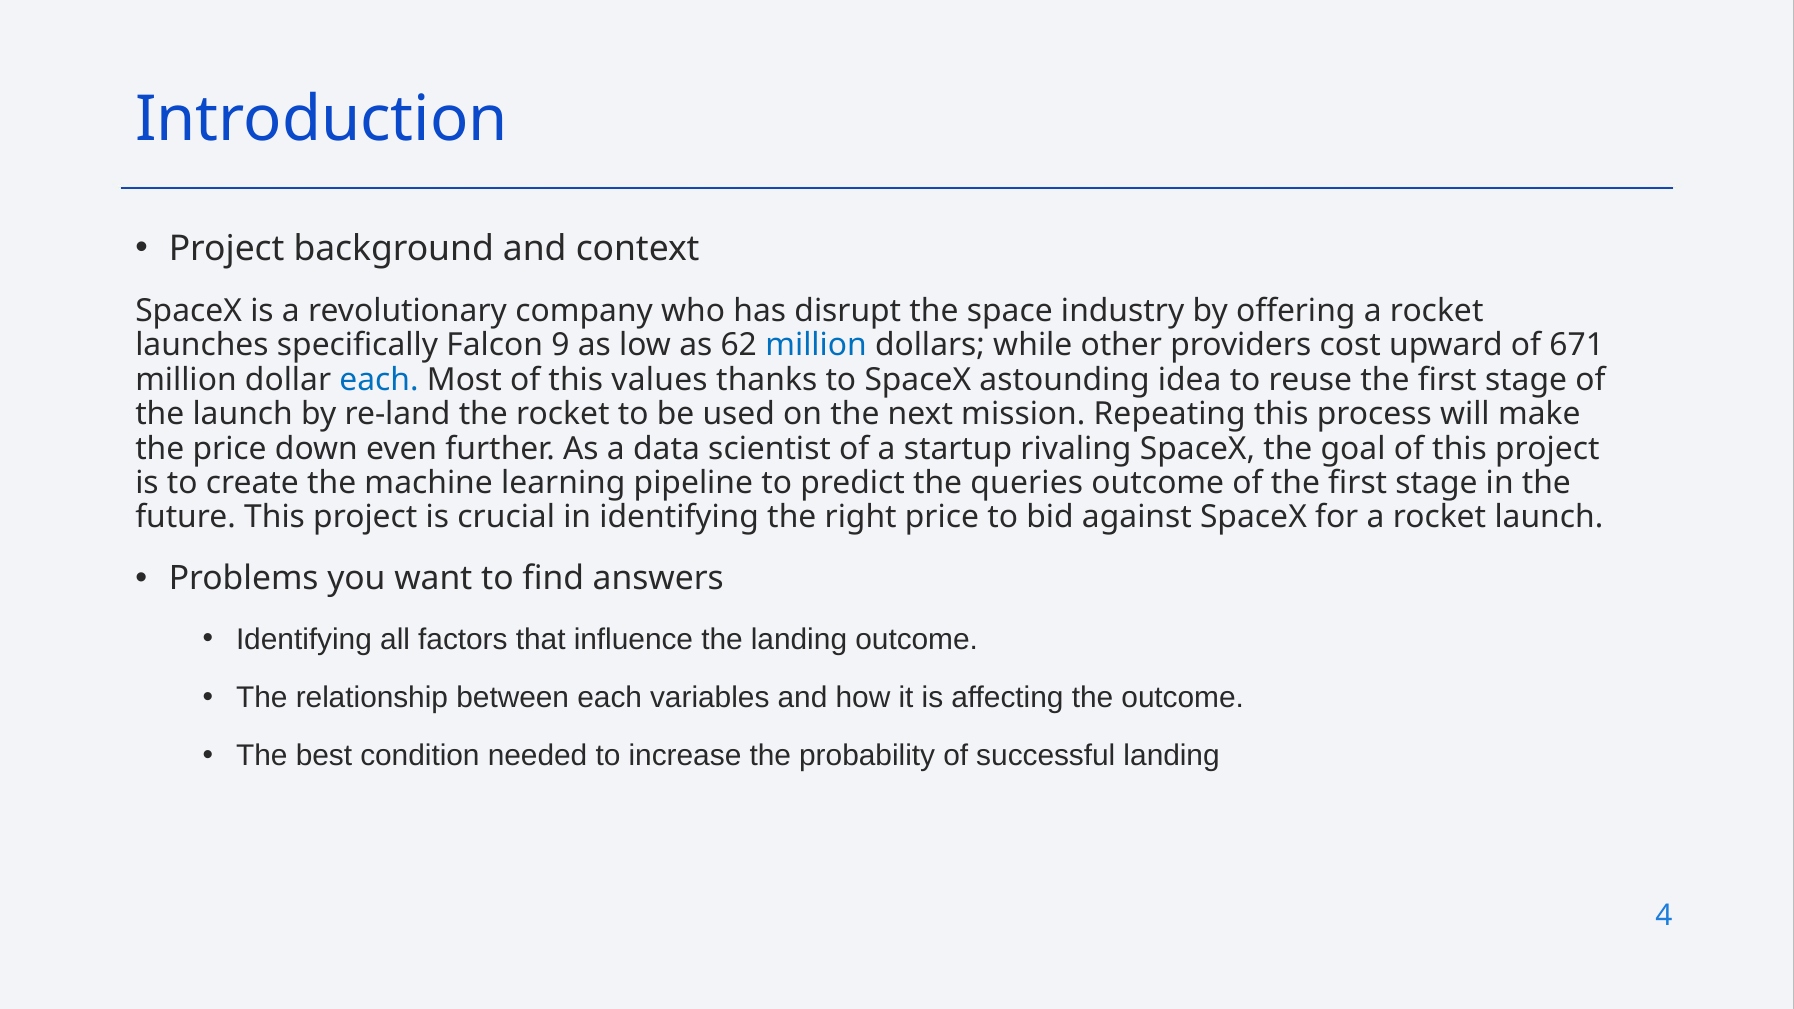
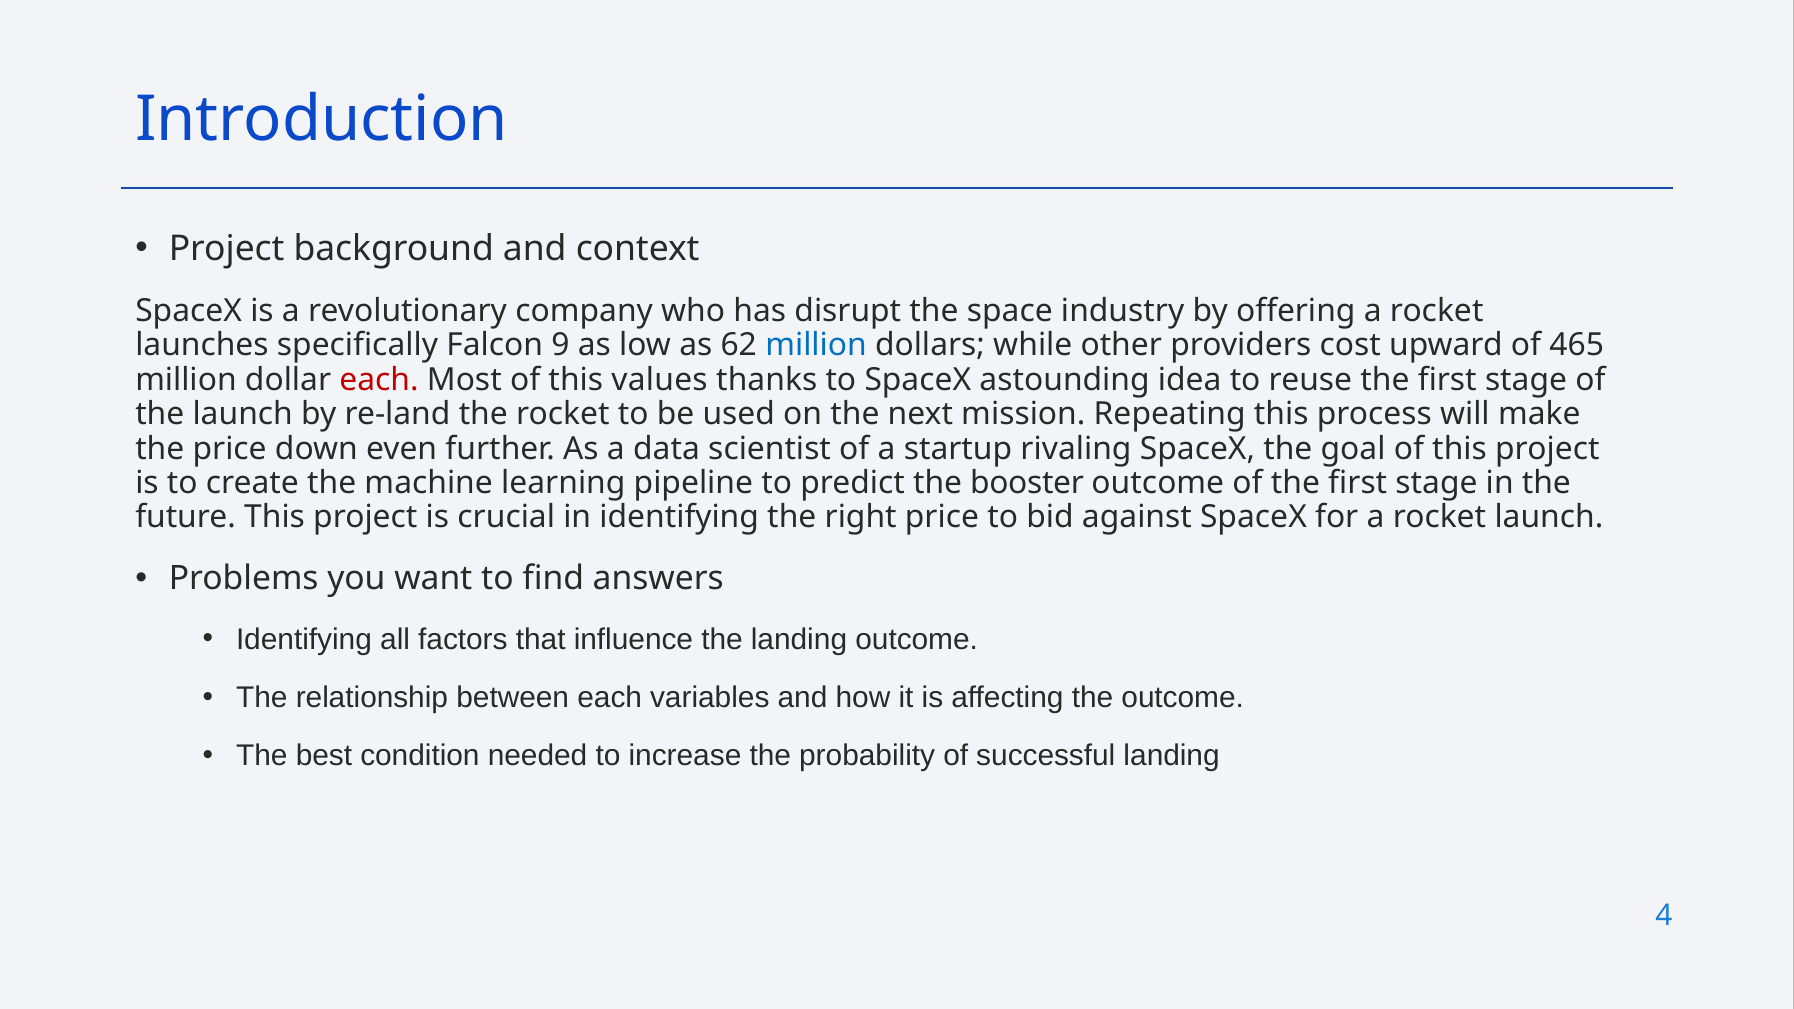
671: 671 -> 465 (1577, 346)
each colour: blue -> red (379, 380)
queries: queries -> booster (1027, 483)
